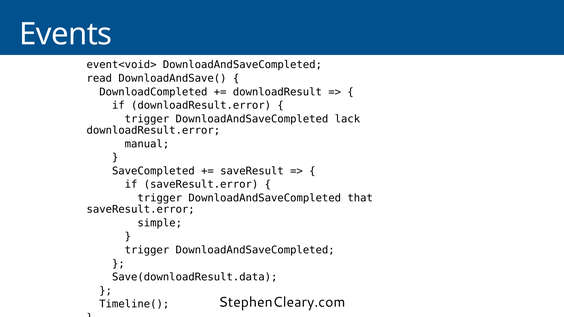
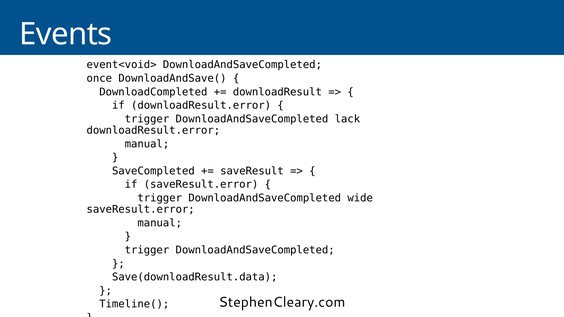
read: read -> once (99, 78)
that: that -> wide (360, 198)
simple: simple -> manual (160, 223)
